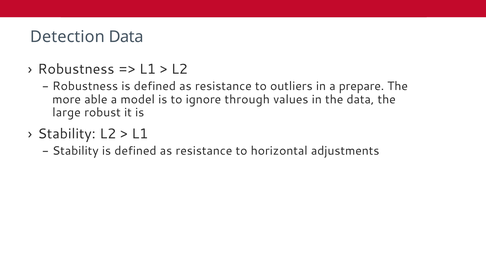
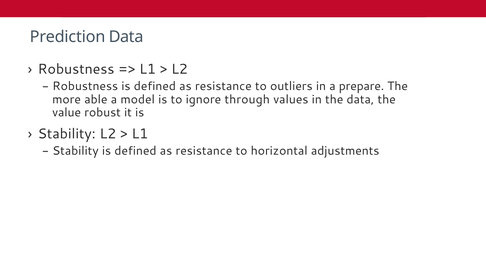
Detection: Detection -> Prediction (68, 37)
large: large -> value (67, 113)
